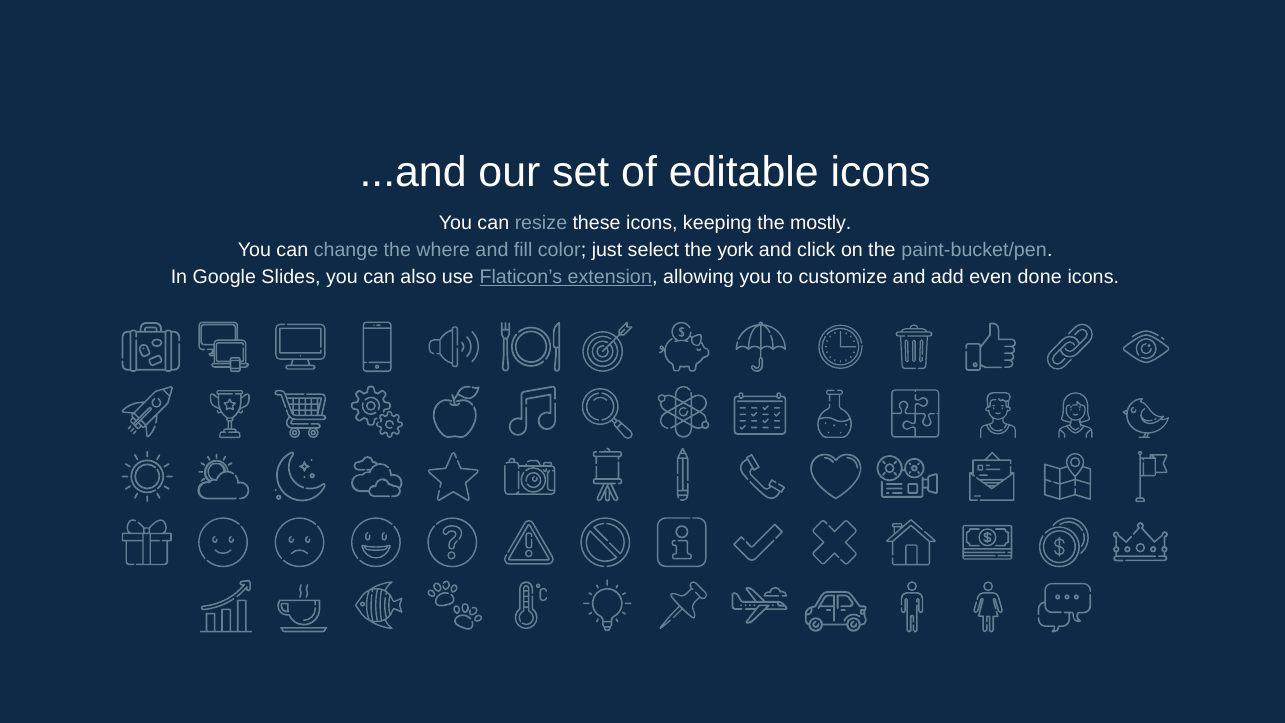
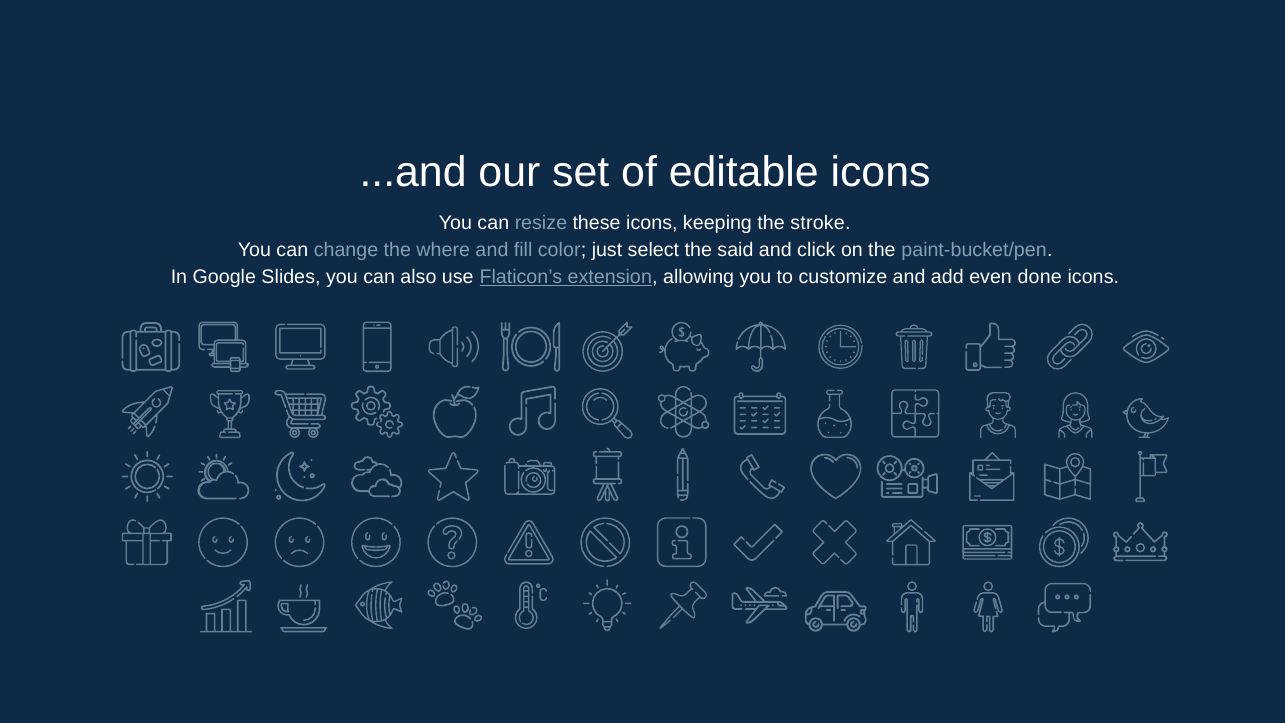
mostly: mostly -> stroke (820, 223)
york: york -> said (735, 250)
